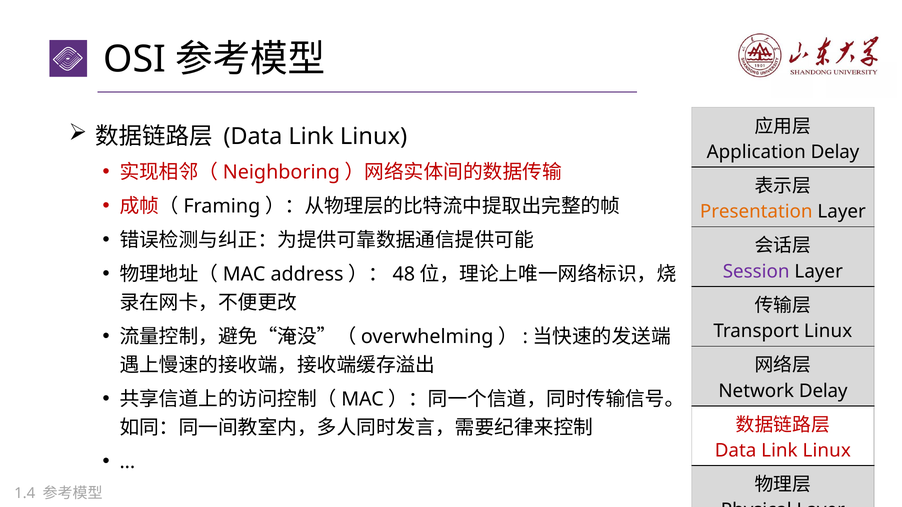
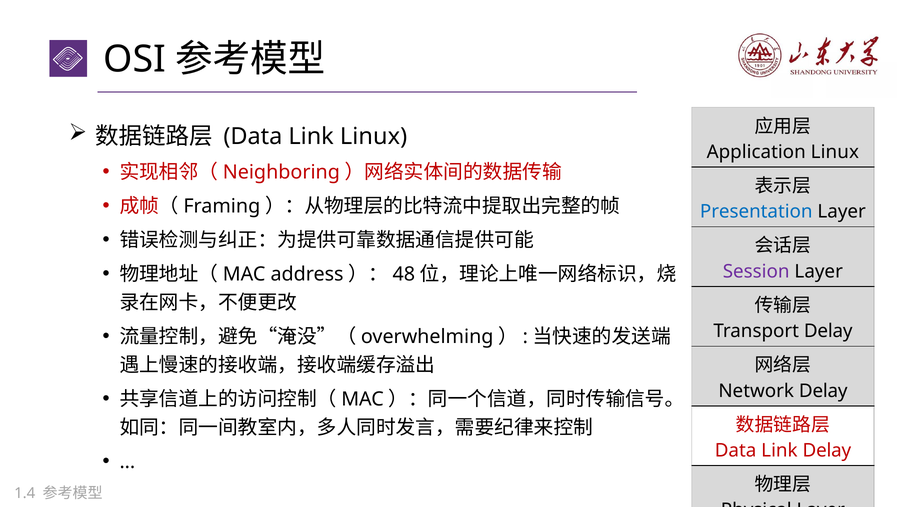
Application Delay: Delay -> Linux (835, 152)
Presentation colour: orange -> blue (756, 212)
Transport Linux: Linux -> Delay (828, 331)
Linux: Linux -> Delay (827, 451)
